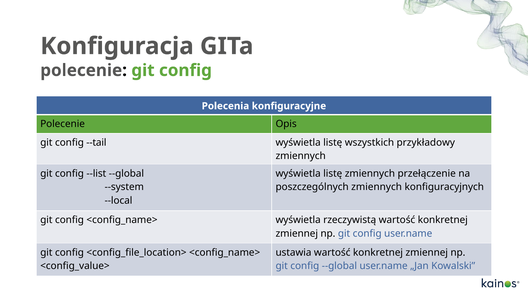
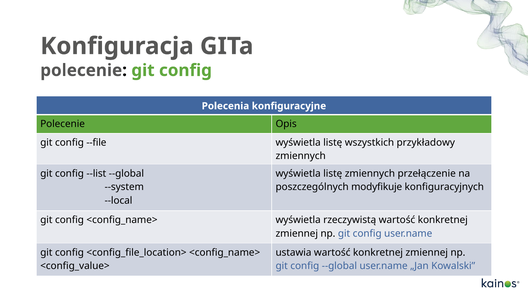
--tail: --tail -> --file (96, 143)
poszczególnych zmiennych: zmiennych -> modyfikuje (377, 187)
